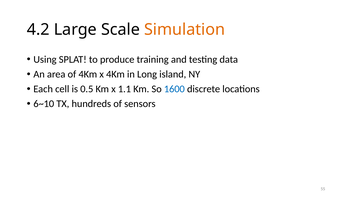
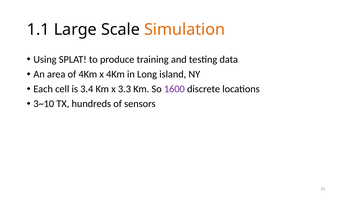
4.2: 4.2 -> 1.1 (38, 30)
0.5: 0.5 -> 3.4 (87, 89)
1.1: 1.1 -> 3.3 (124, 89)
1600 colour: blue -> purple (174, 89)
6~10: 6~10 -> 3~10 (44, 104)
